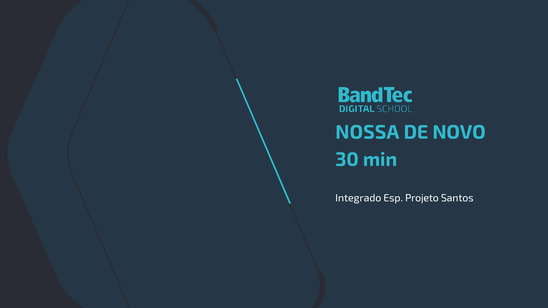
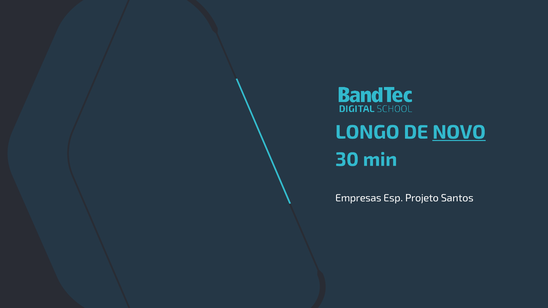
NOSSA: NOSSA -> LONGO (367, 132)
NOVO underline: none -> present (459, 132)
Integrado: Integrado -> Empresas (358, 198)
